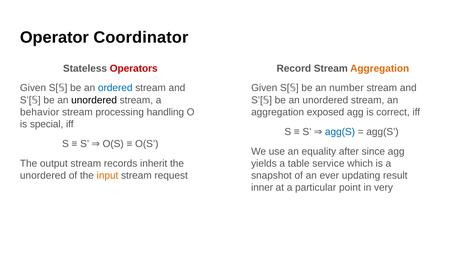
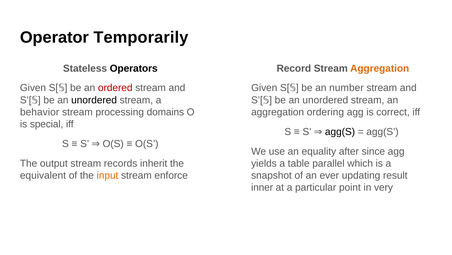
Coordinator: Coordinator -> Temporarily (141, 37)
Operators colour: red -> black (134, 68)
ordered colour: blue -> red (115, 88)
handling: handling -> domains (165, 112)
exposed: exposed -> ordering (325, 112)
agg(S colour: blue -> black (340, 131)
service: service -> parallel (328, 163)
unordered: unordered -> equivalent (43, 175)
request: request -> enforce (171, 175)
